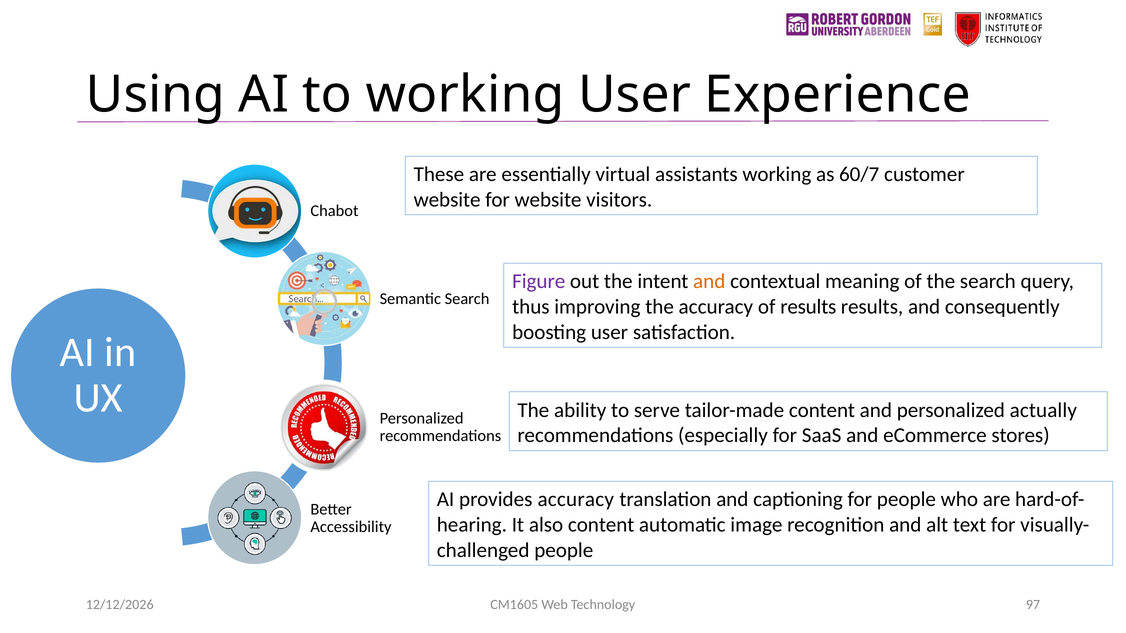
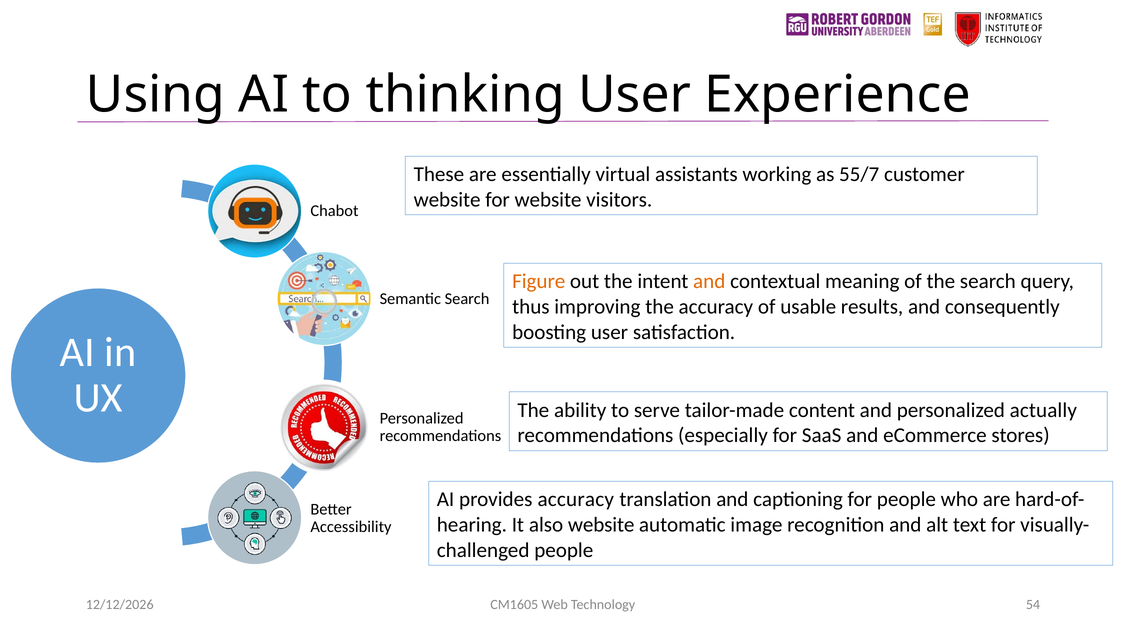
to working: working -> thinking (465, 95)
60/7: 60/7 -> 55/7 (859, 174)
Figure colour: purple -> orange (539, 282)
of results: results -> usable (808, 307)
also content: content -> website (601, 525)
97: 97 -> 54 (1033, 605)
